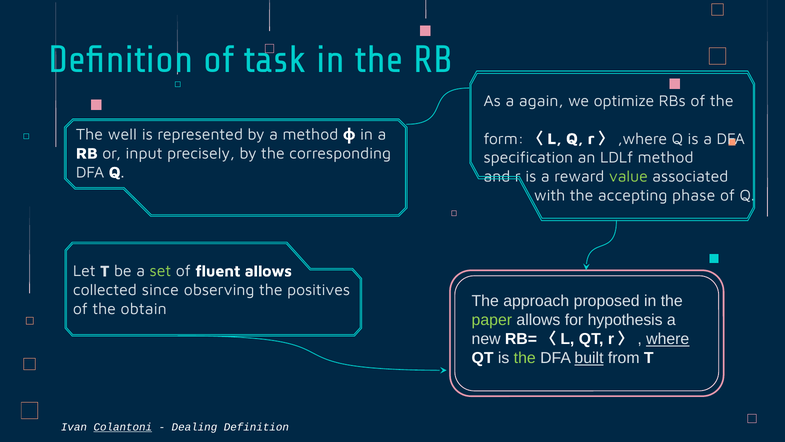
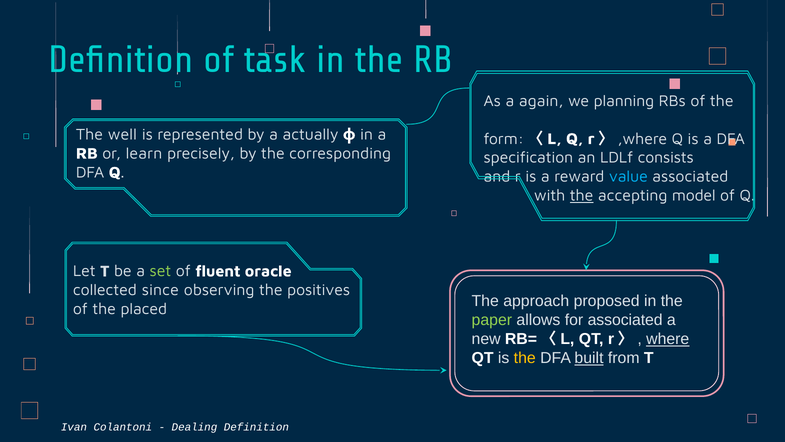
optimize: optimize -> planning (624, 101)
a method: method -> actually (310, 134)
input: input -> learn (144, 153)
LDLf method: method -> consists (666, 158)
value colour: light green -> light blue (628, 177)
the underline: none -> present (582, 196)
phase: phase -> model (694, 196)
fluent allows: allows -> oracle (268, 271)
obtain: obtain -> placed (144, 309)
for hypothesis: hypothesis -> associated (625, 320)
the colour: light green -> yellow (525, 358)
Colantoni underline: present -> none (123, 427)
